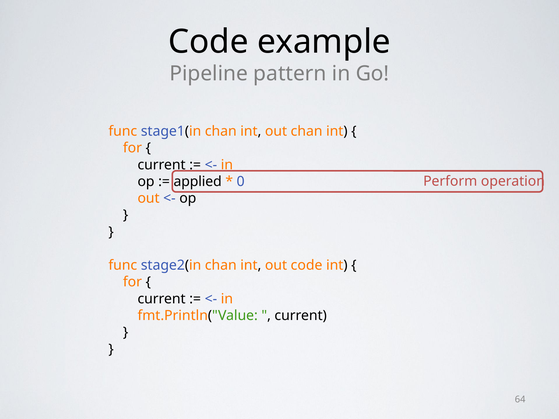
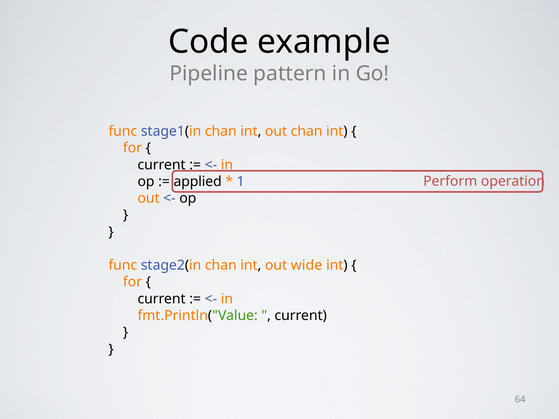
0: 0 -> 1 (241, 182)
out code: code -> wide (307, 265)
